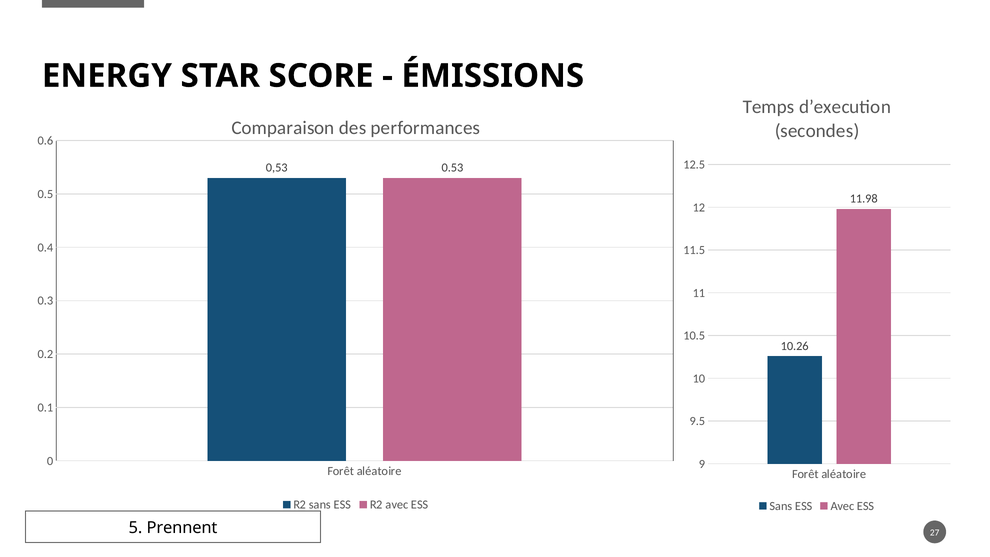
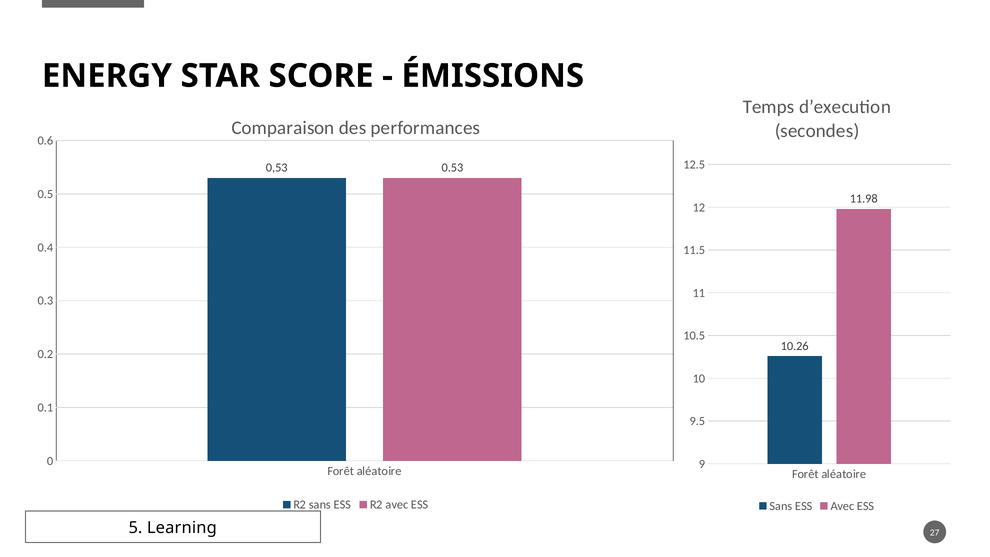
Prennent: Prennent -> Learning (182, 528)
